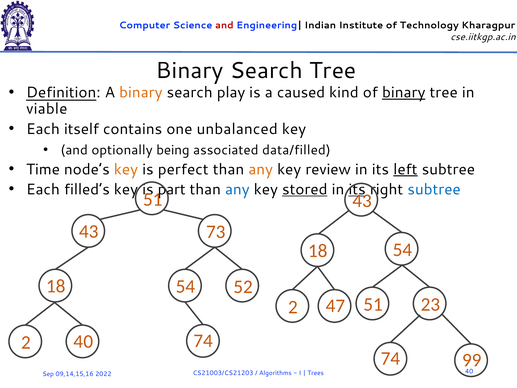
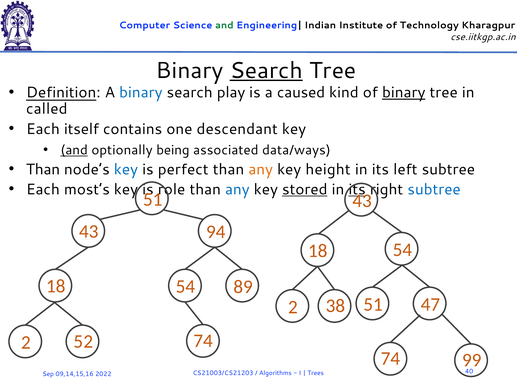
and colour: red -> green (224, 25)
Search underline: none -> present (266, 70)
binary colour: orange -> blue (141, 92)
viable: viable -> called (47, 109)
unbalanced: unbalanced -> descendant (237, 129)
and underline: none -> present (74, 150)
data/filled: data/filled -> data/ways (296, 150)
Time: Time -> Than (43, 169)
key colour: orange -> blue (126, 169)
review: review -> height (328, 169)
left underline: present -> none (405, 169)
filled’s: filled’s -> most’s (87, 189)
part: part -> role (172, 189)
73: 73 -> 94 (216, 232)
52: 52 -> 89 (243, 287)
23: 23 -> 47 (431, 304)
47: 47 -> 38 (335, 306)
2 40: 40 -> 52 (83, 341)
